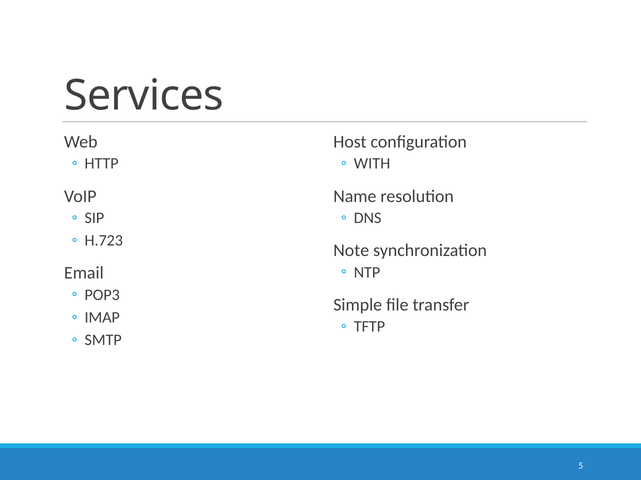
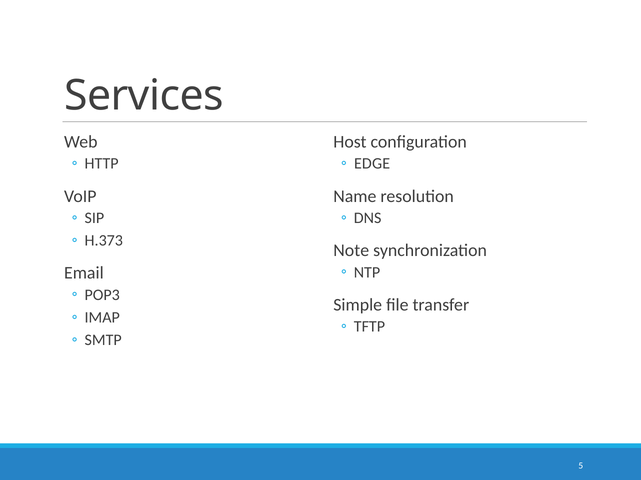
WITH: WITH -> EDGE (372, 164)
H.723: H.723 -> H.373 (104, 241)
